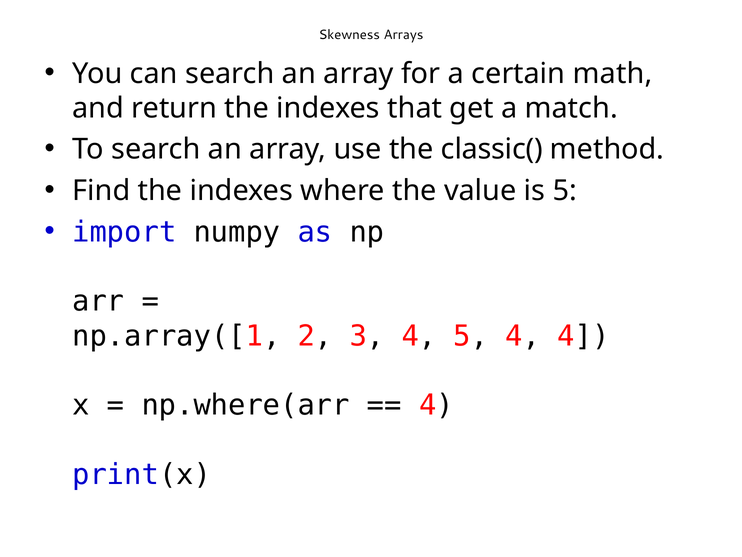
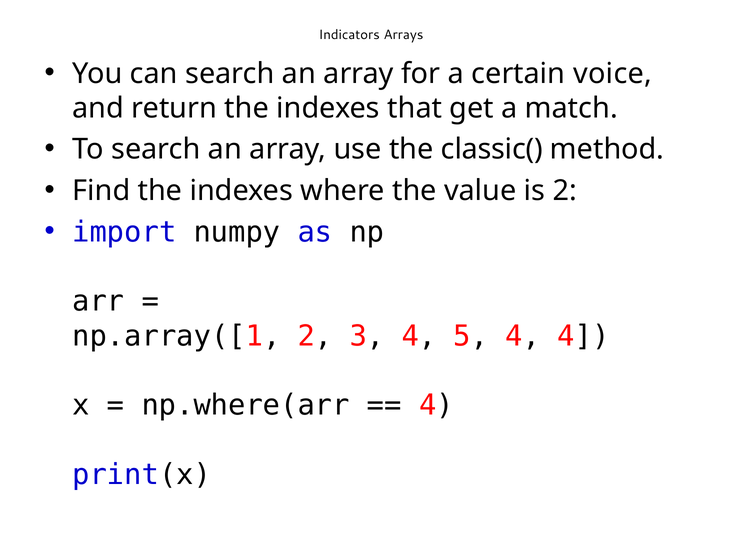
Skewness: Skewness -> Indicators (349, 35)
math: math -> voice (613, 73)
is 5: 5 -> 2 (565, 191)
